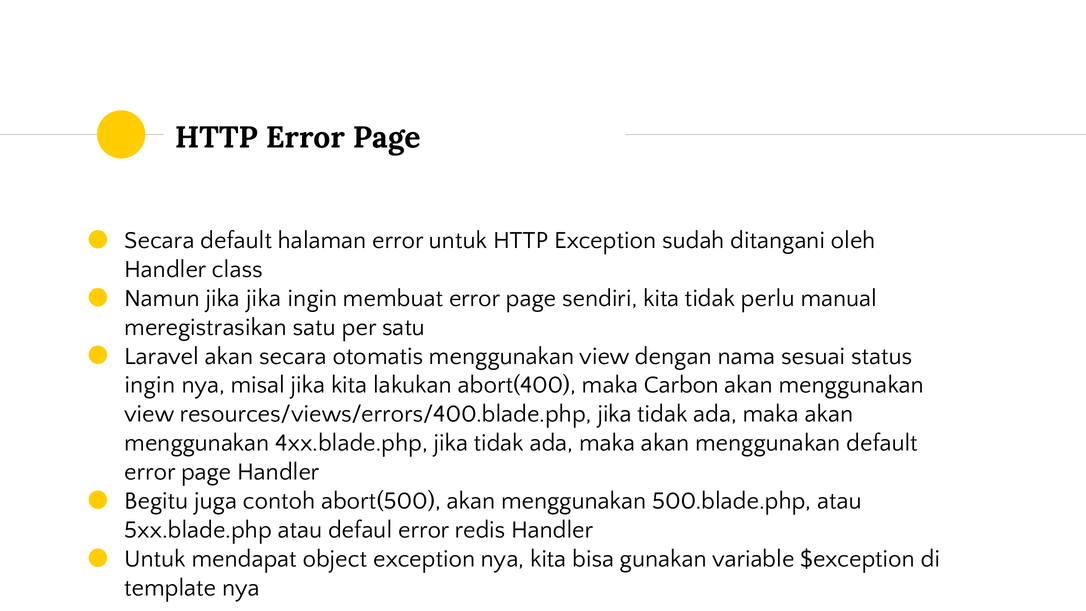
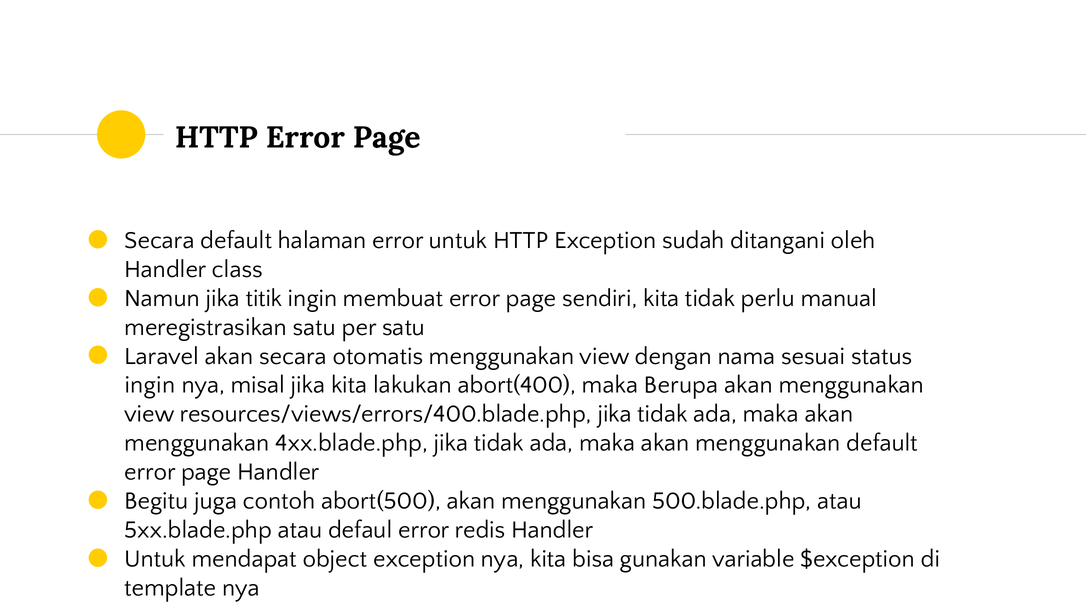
jika jika: jika -> titik (264, 298)
Carbon: Carbon -> Berupa (681, 385)
